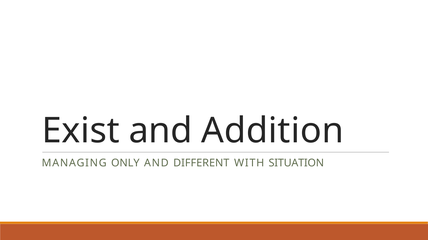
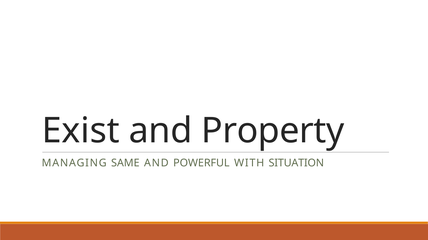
Addition: Addition -> Property (273, 131)
ONLY: ONLY -> SAME (125, 164)
DIFFERENT: DIFFERENT -> POWERFUL (201, 164)
